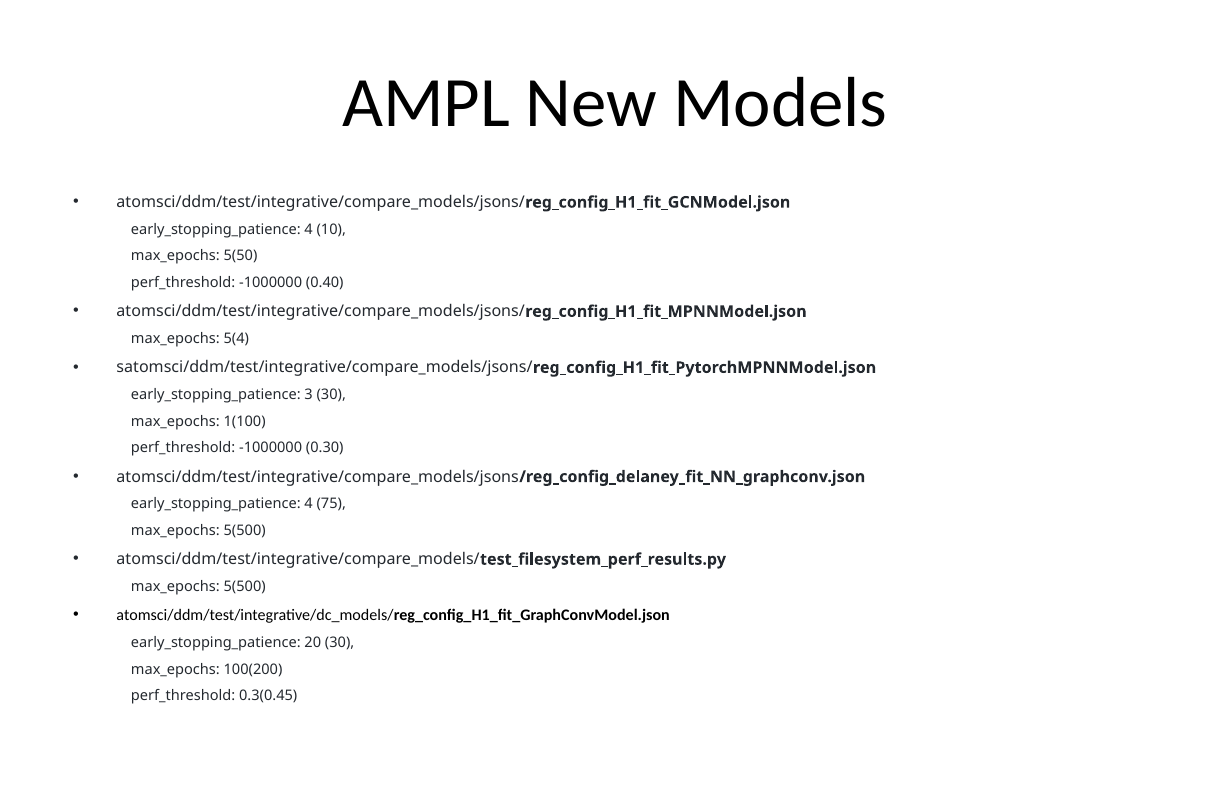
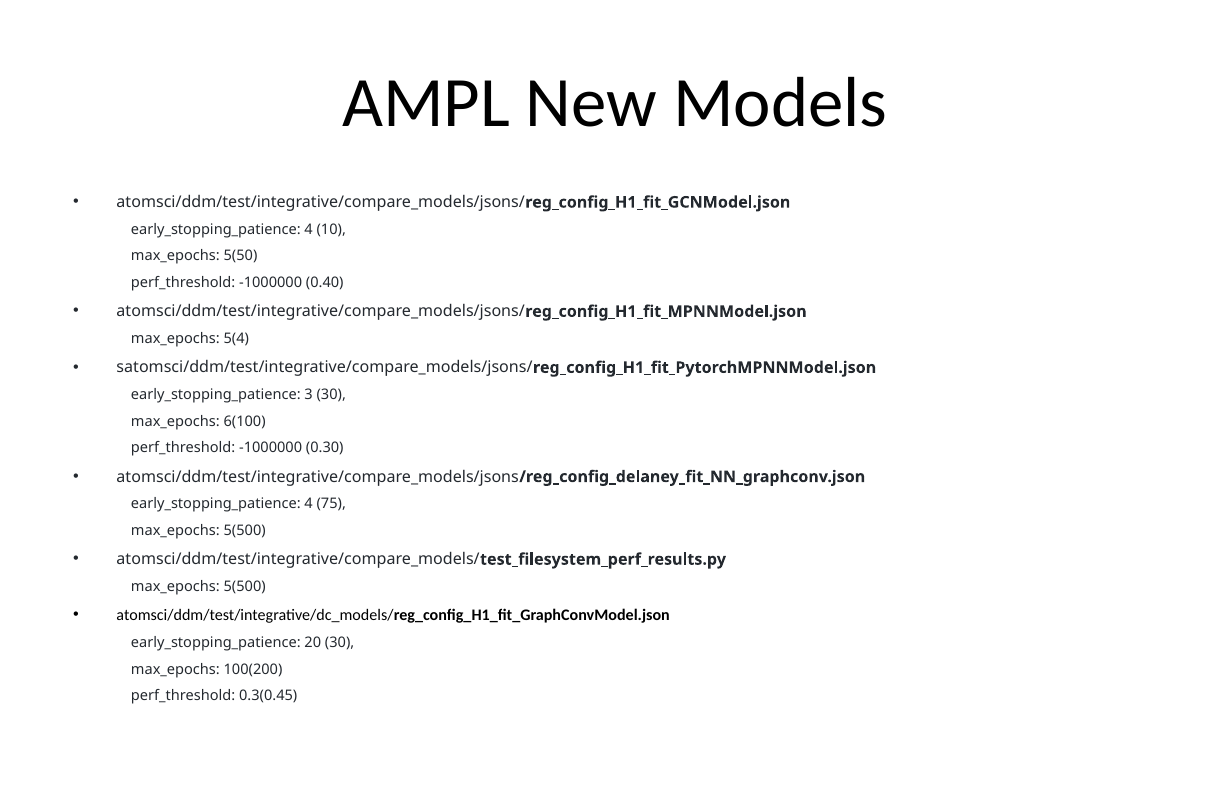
1(100: 1(100 -> 6(100 (245, 421)
